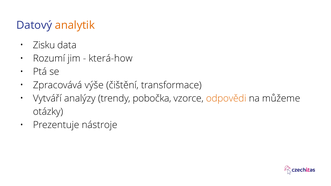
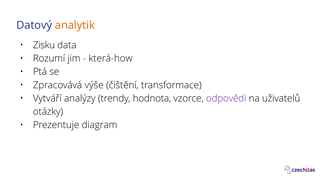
pobočka: pobočka -> hodnota (152, 98)
odpovědi colour: orange -> purple (226, 98)
můžeme: můžeme -> uživatelů (281, 98)
nástroje: nástroje -> diagram (100, 125)
